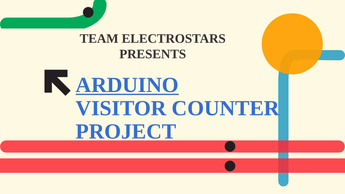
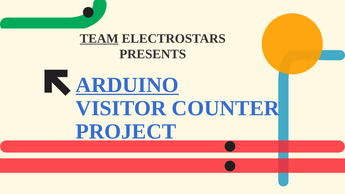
TEAM underline: none -> present (99, 39)
